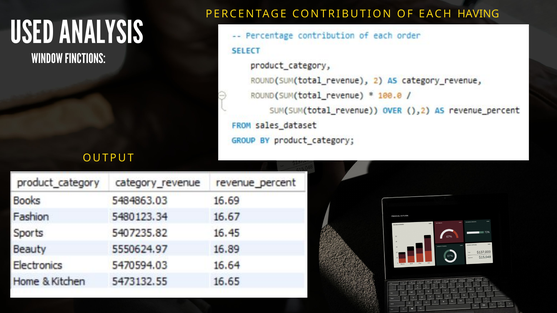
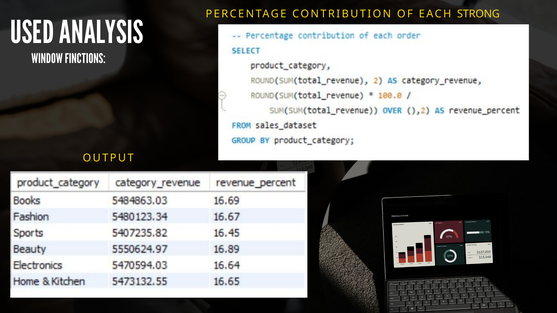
HAVING: HAVING -> STRONG (478, 14)
